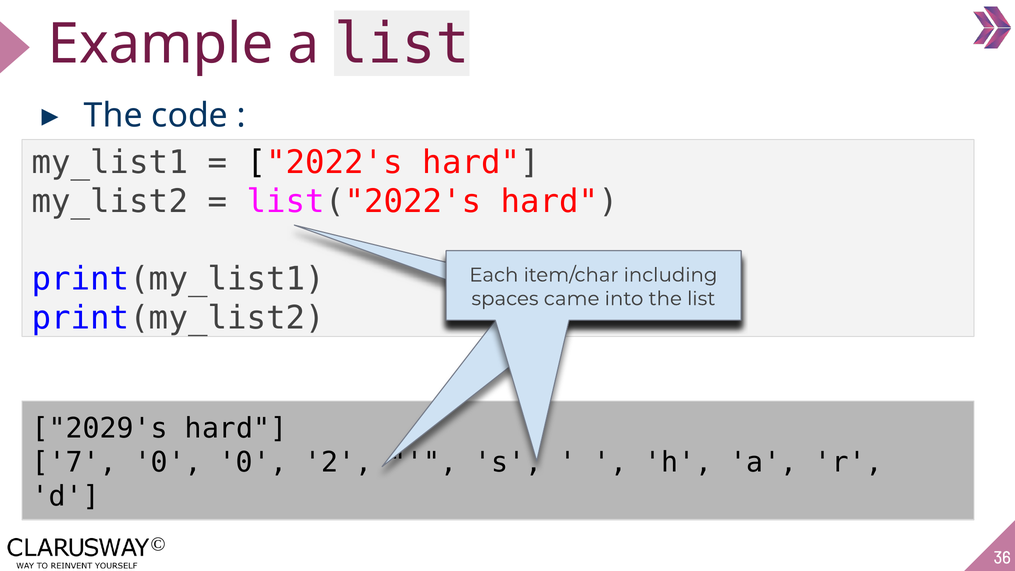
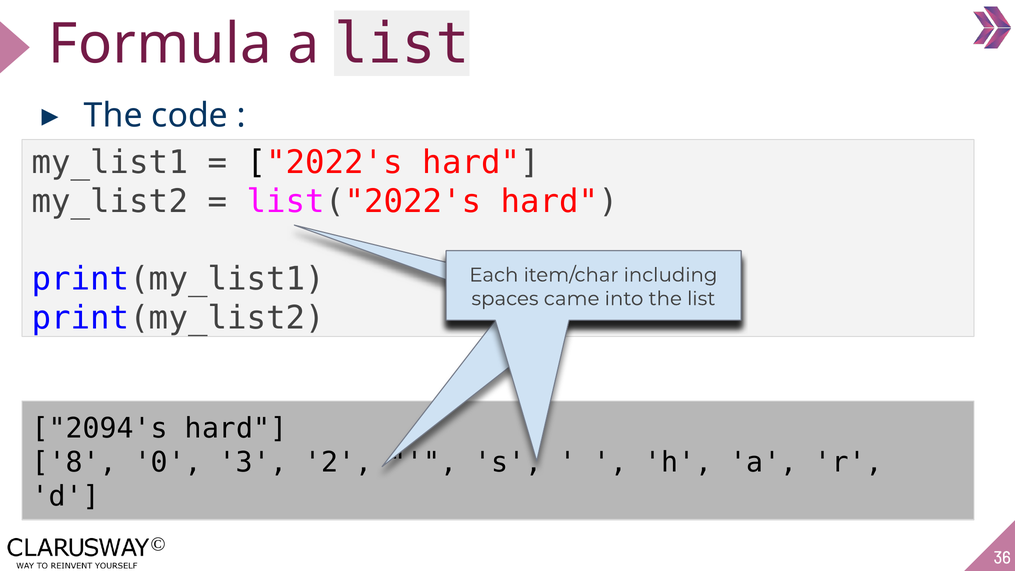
Example: Example -> Formula (160, 44)
2029's: 2029's -> 2094's (100, 429)
7: 7 -> 8 (74, 462)
0 0: 0 -> 3 (253, 462)
